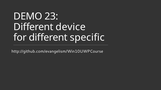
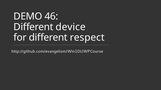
23: 23 -> 46 (51, 16)
specific: specific -> respect (87, 38)
